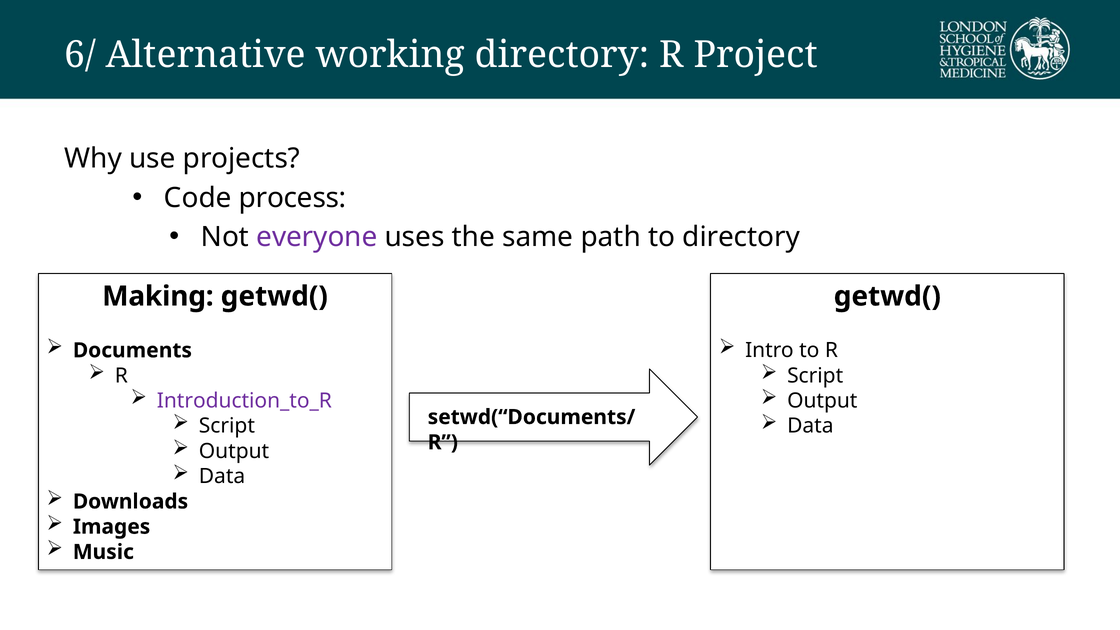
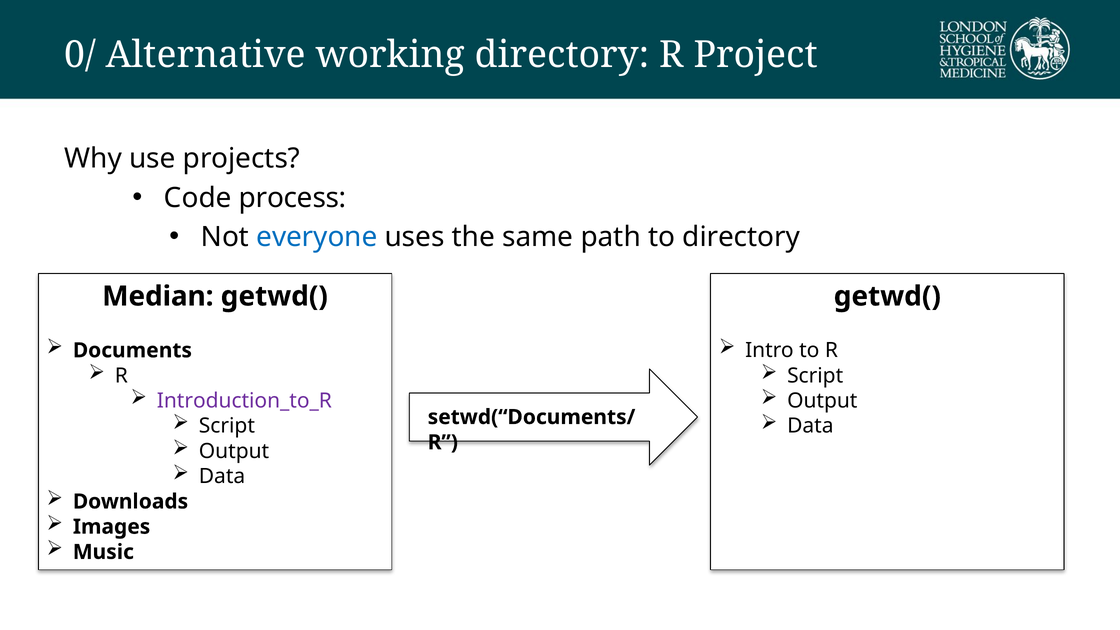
6/: 6/ -> 0/ (80, 55)
everyone colour: purple -> blue (317, 237)
Making: Making -> Median (158, 296)
